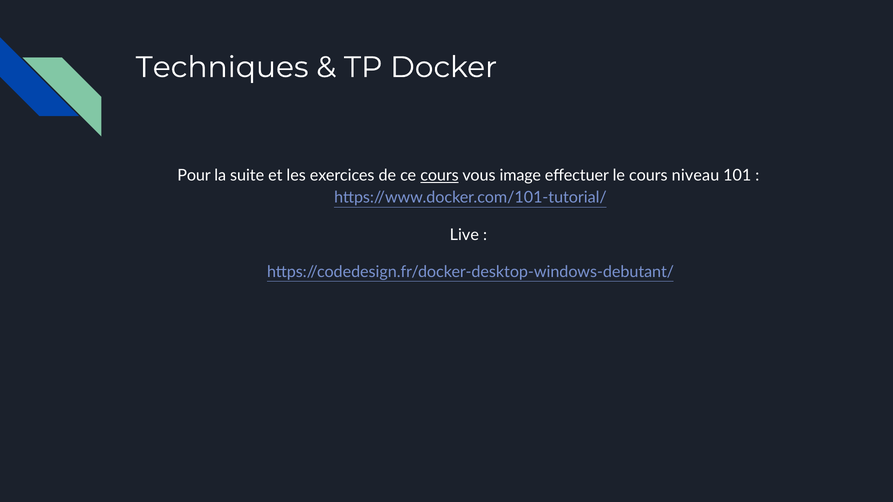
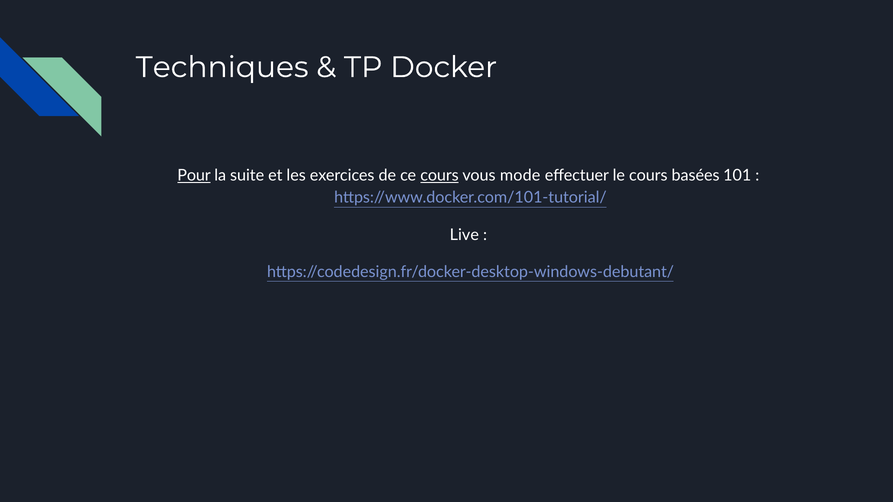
Pour underline: none -> present (194, 176)
image: image -> mode (520, 176)
niveau: niveau -> basées (696, 176)
